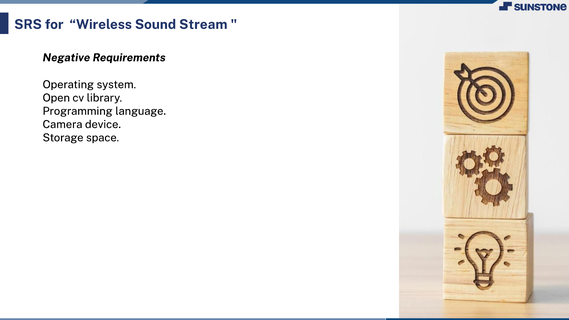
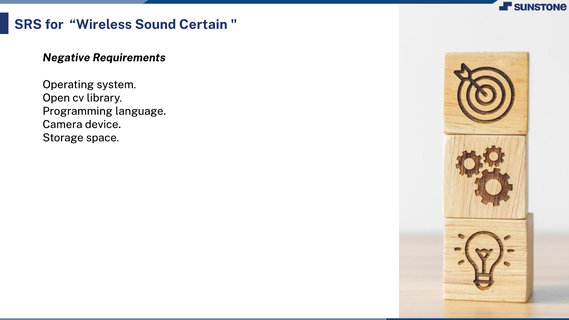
Stream: Stream -> Certain (203, 24)
